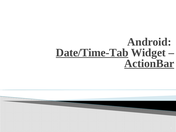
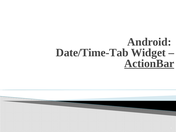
Date/Time-Tab underline: present -> none (92, 53)
